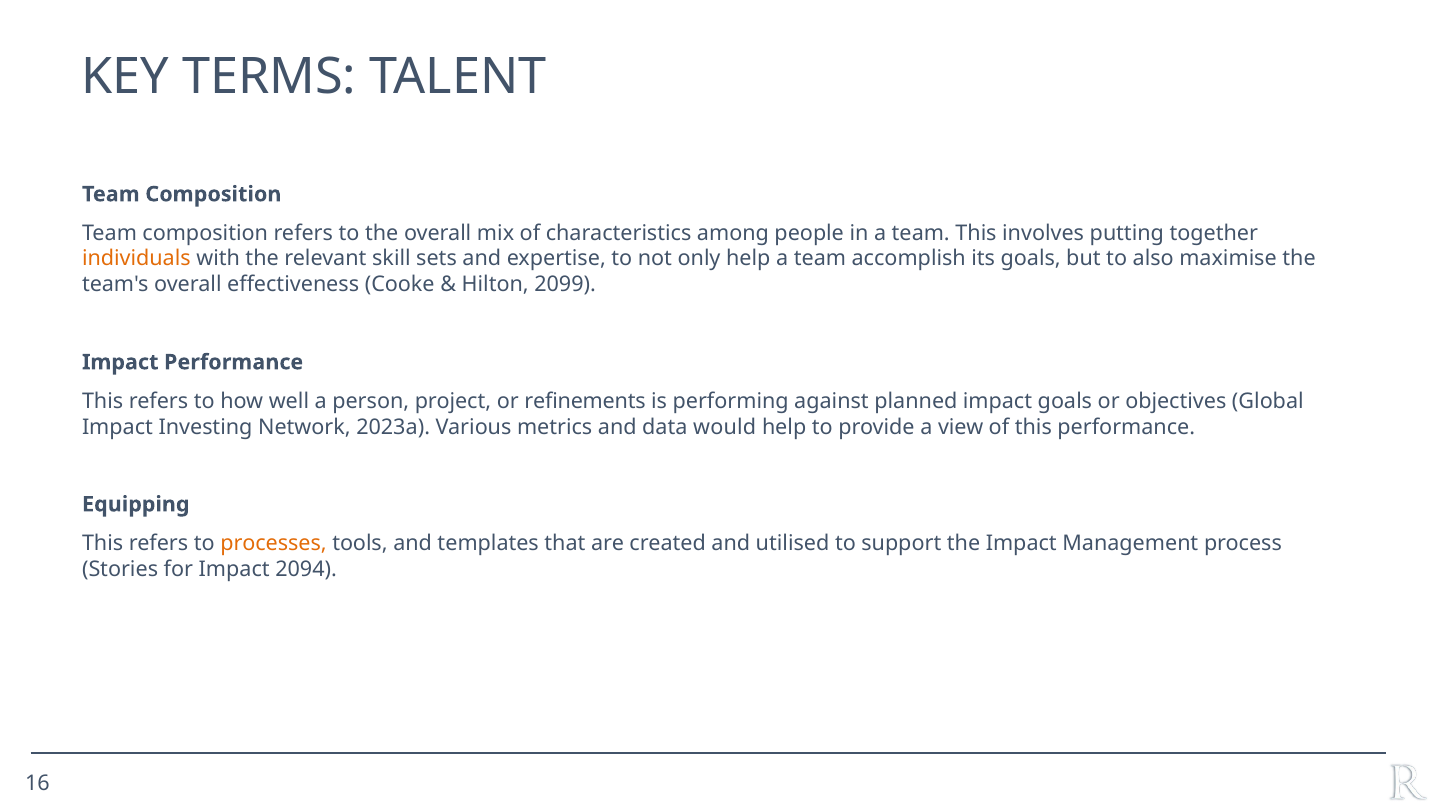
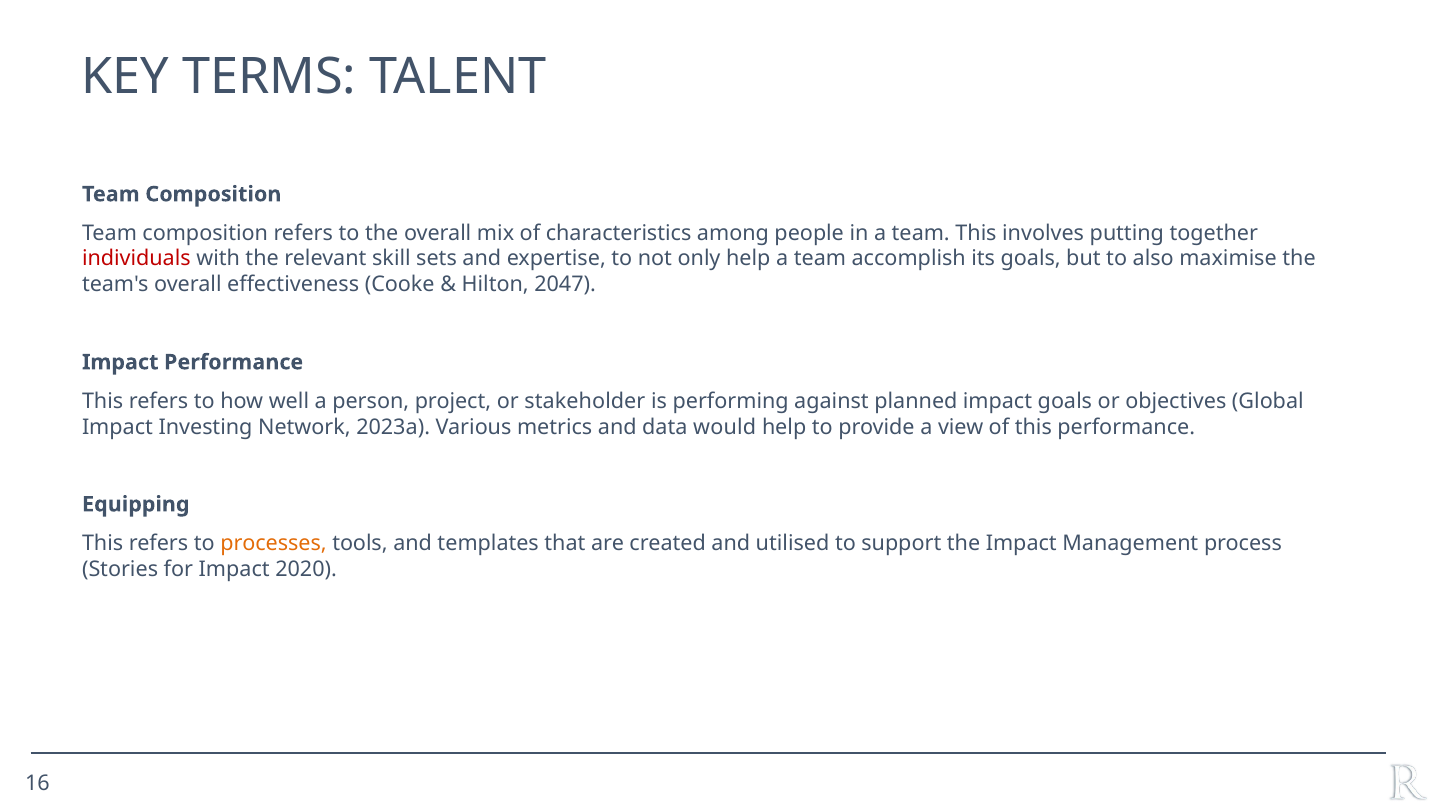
individuals colour: orange -> red (136, 259)
2099: 2099 -> 2047 (565, 285)
refinements: refinements -> stakeholder (585, 401)
2094: 2094 -> 2020 (306, 569)
